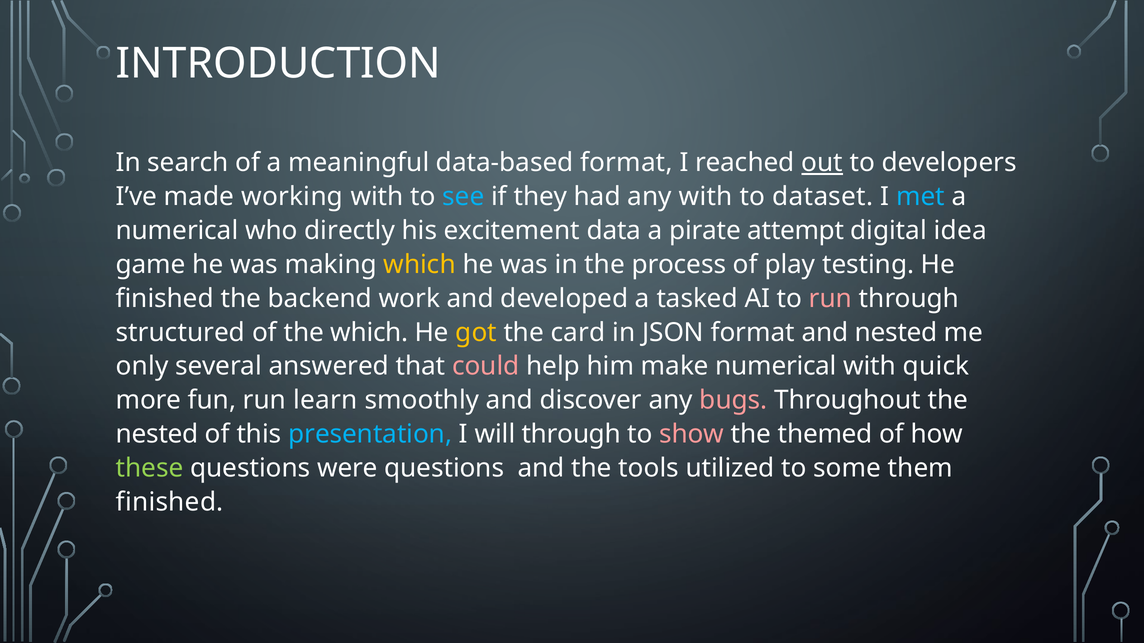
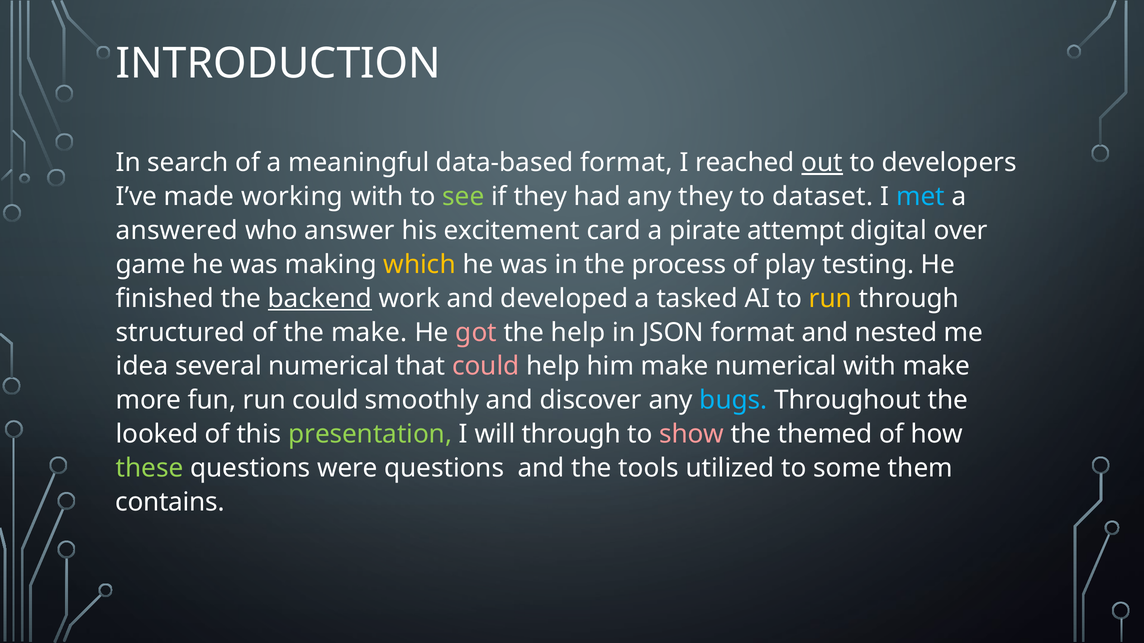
see colour: light blue -> light green (463, 197)
any with: with -> they (706, 197)
numerical: numerical -> answered (177, 231)
directly: directly -> answer (350, 231)
data: data -> card (614, 231)
idea: idea -> over (961, 231)
backend underline: none -> present (320, 299)
run colour: pink -> yellow (831, 299)
the which: which -> make (369, 333)
got colour: yellow -> pink (476, 333)
the card: card -> help (578, 333)
only: only -> idea (142, 367)
several answered: answered -> numerical (329, 367)
with quick: quick -> make (936, 367)
run learn: learn -> could (326, 401)
bugs colour: pink -> light blue (733, 401)
nested: nested -> looked (157, 434)
presentation colour: light blue -> light green (370, 434)
finished: finished -> contains (170, 502)
